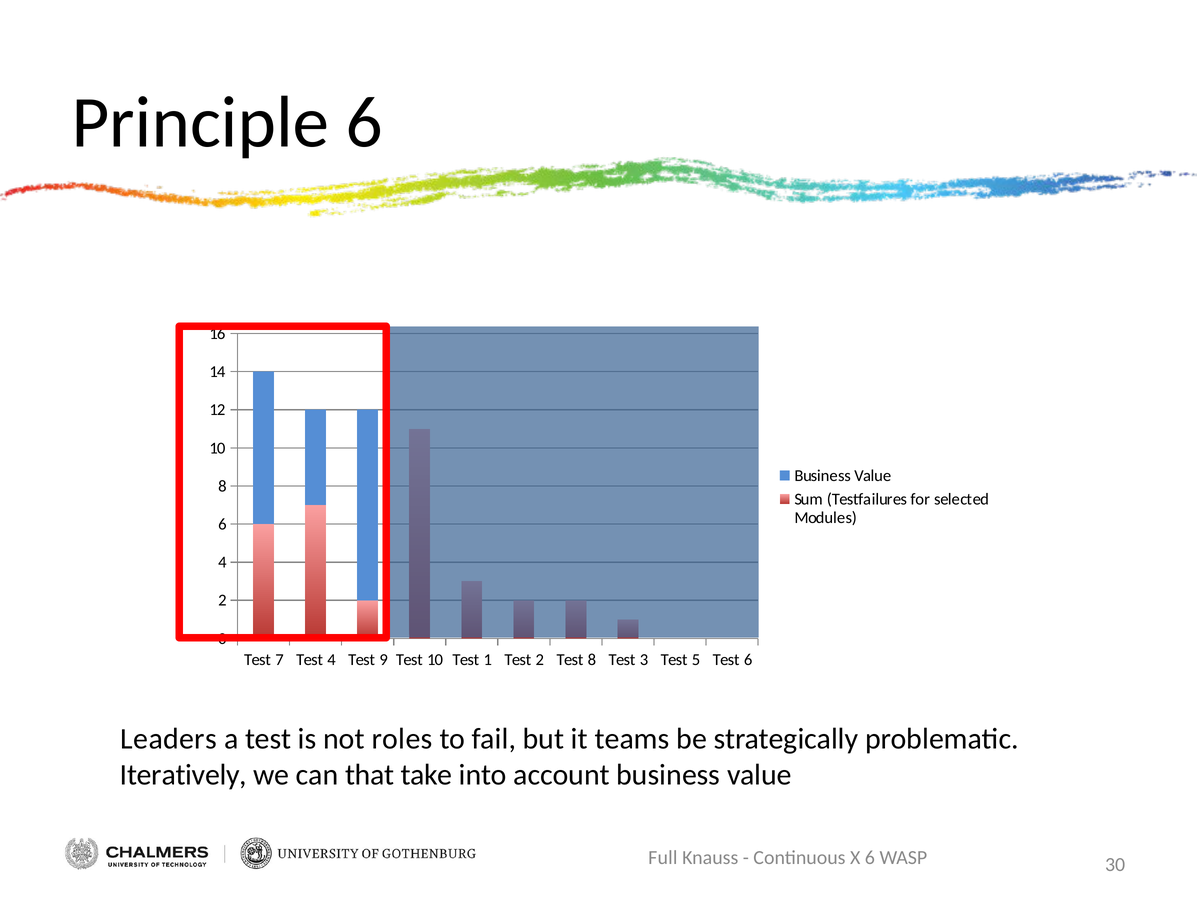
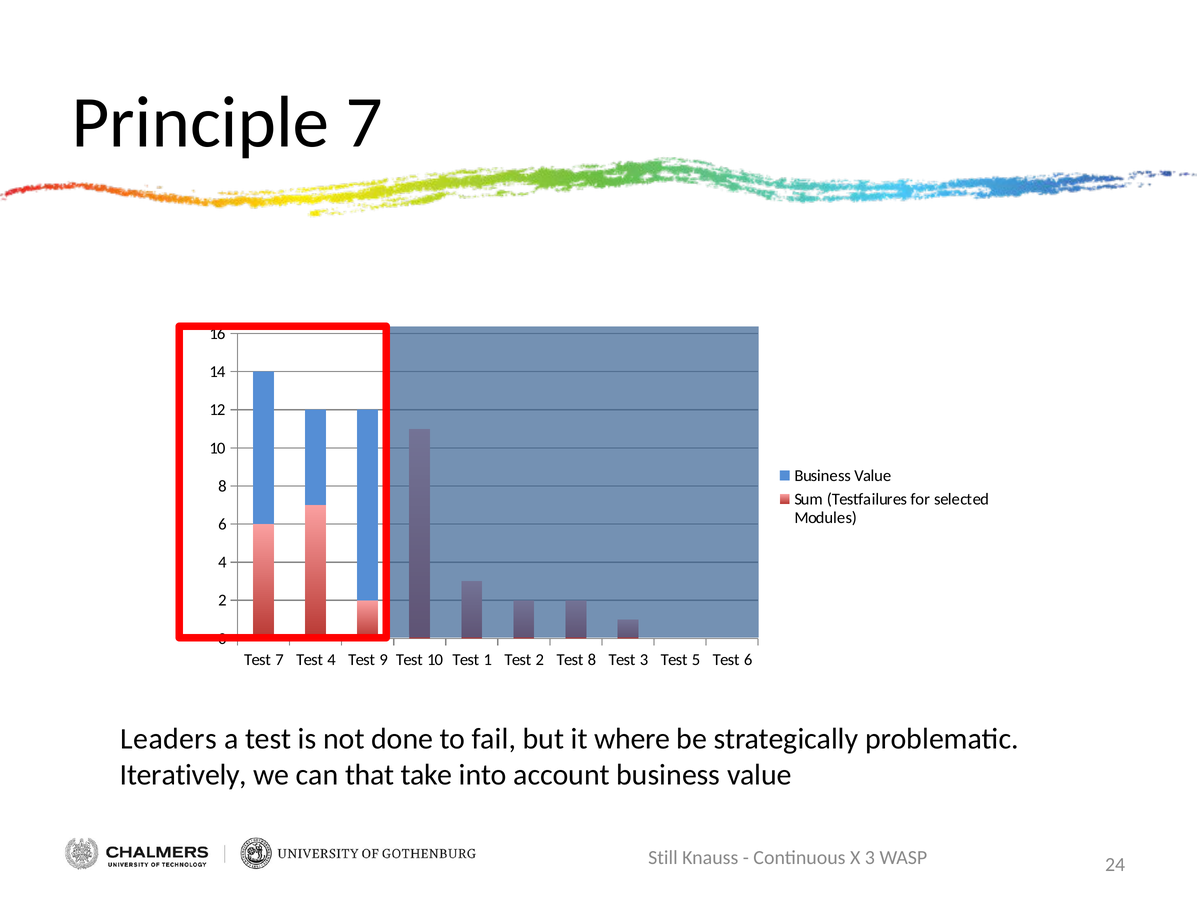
Principle 6: 6 -> 7 (364, 122)
roles: roles -> done (402, 739)
teams: teams -> where (632, 739)
Full: Full -> Still (663, 857)
X 6: 6 -> 3 (870, 857)
30: 30 -> 24 (1115, 864)
